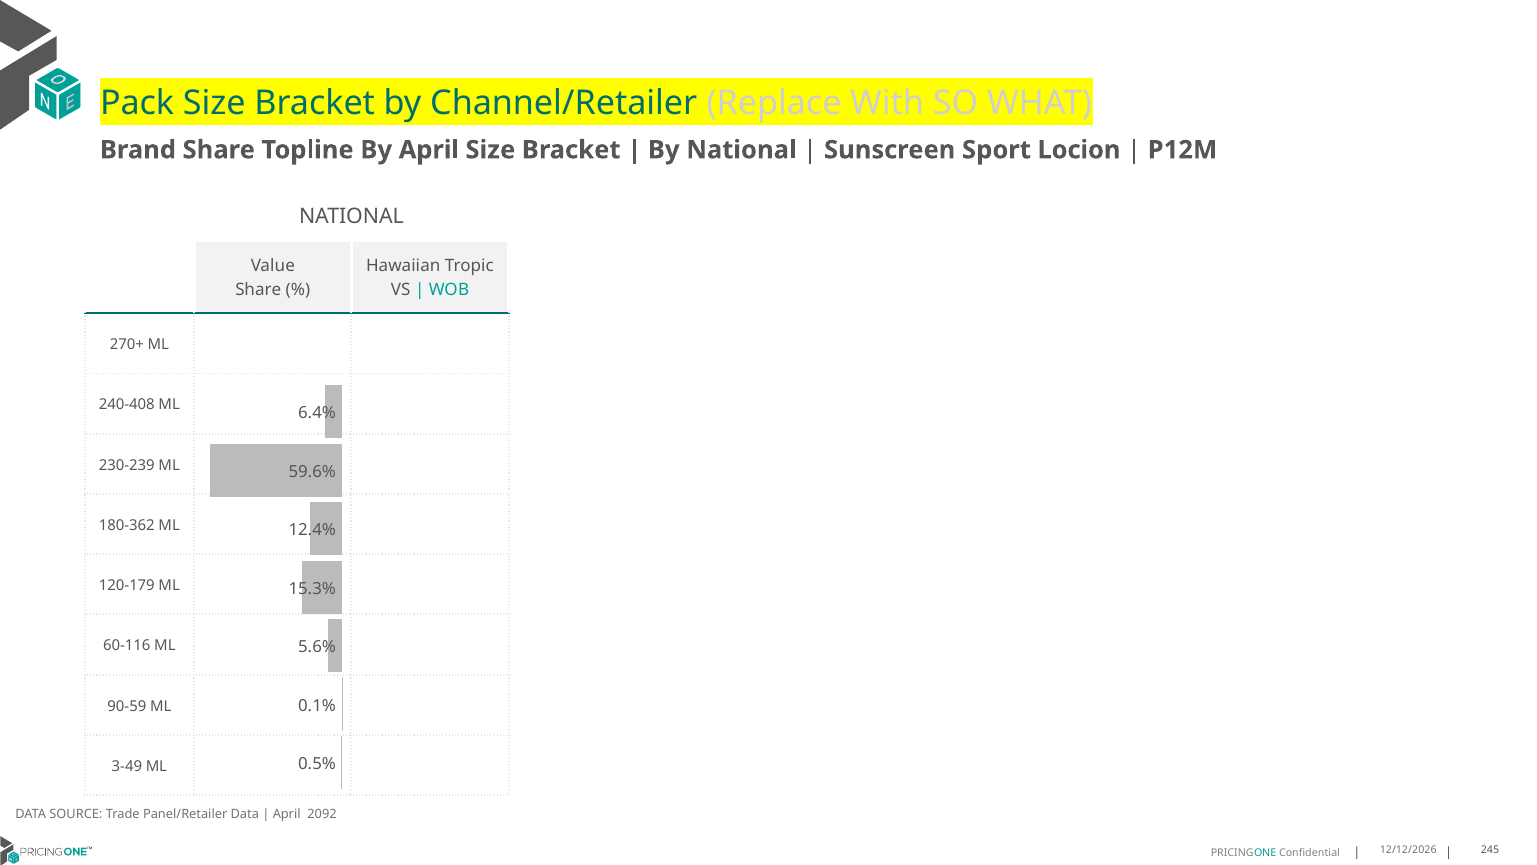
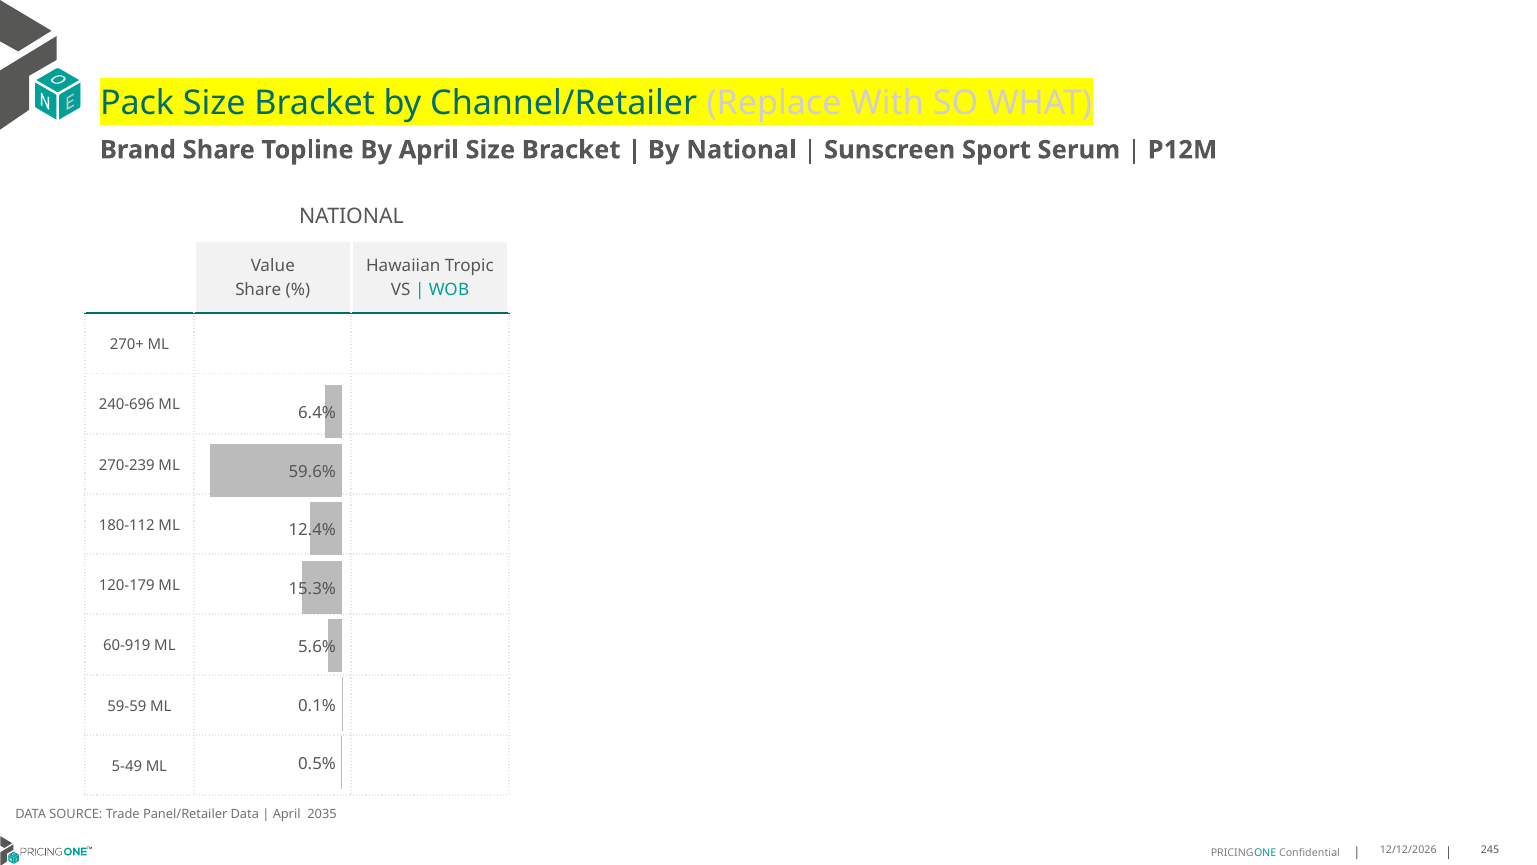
Locion: Locion -> Serum (1079, 150)
240-408: 240-408 -> 240-696 (127, 405)
230-239: 230-239 -> 270-239 (127, 465)
180-362: 180-362 -> 180-112 (127, 525)
60-116: 60-116 -> 60-919 (127, 646)
90-59: 90-59 -> 59-59 (127, 706)
3-49: 3-49 -> 5-49 (127, 766)
2092: 2092 -> 2035 (322, 814)
